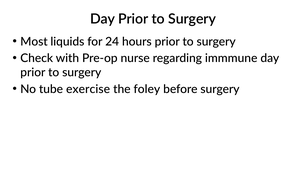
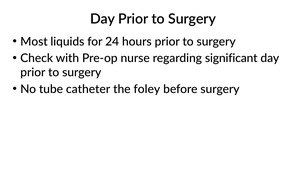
immmune: immmune -> significant (231, 59)
exercise: exercise -> catheter (88, 90)
